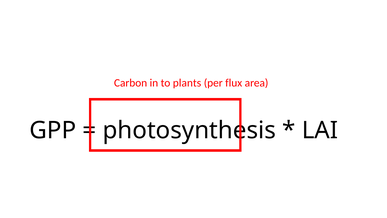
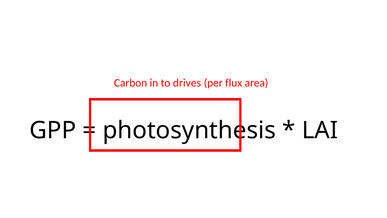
plants: plants -> drives (187, 83)
